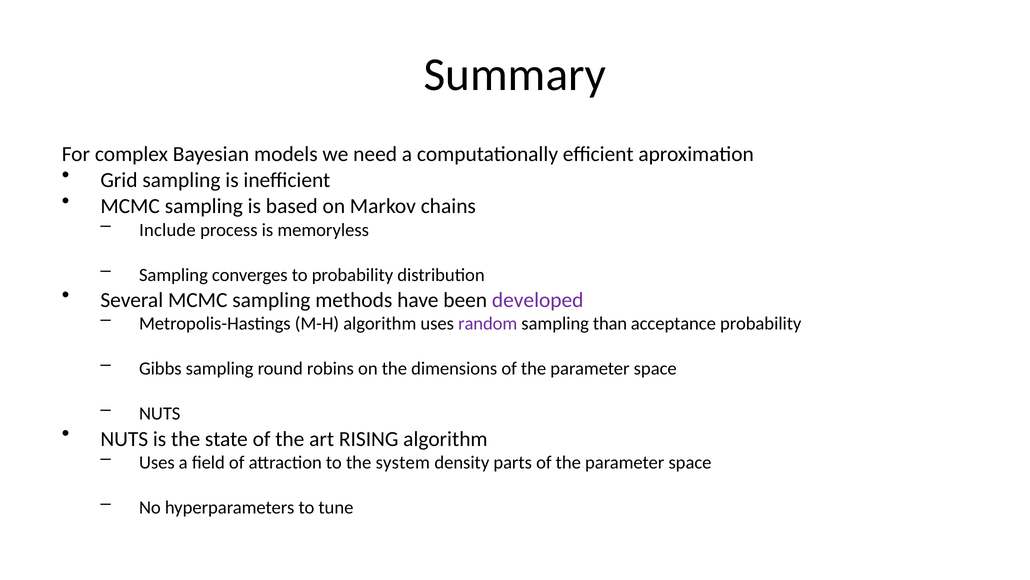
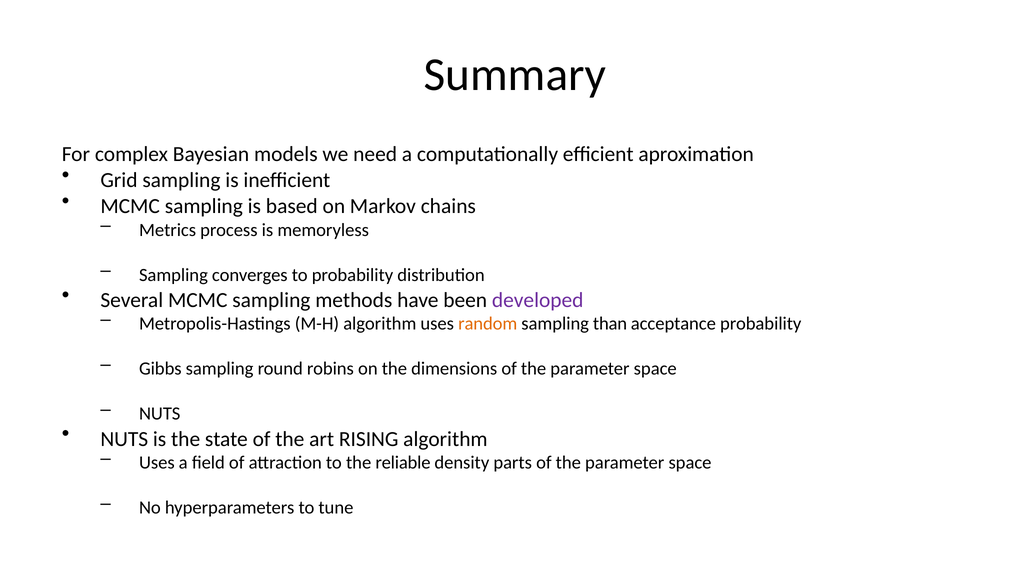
Include: Include -> Metrics (168, 230)
random colour: purple -> orange (488, 323)
system: system -> reliable (403, 462)
